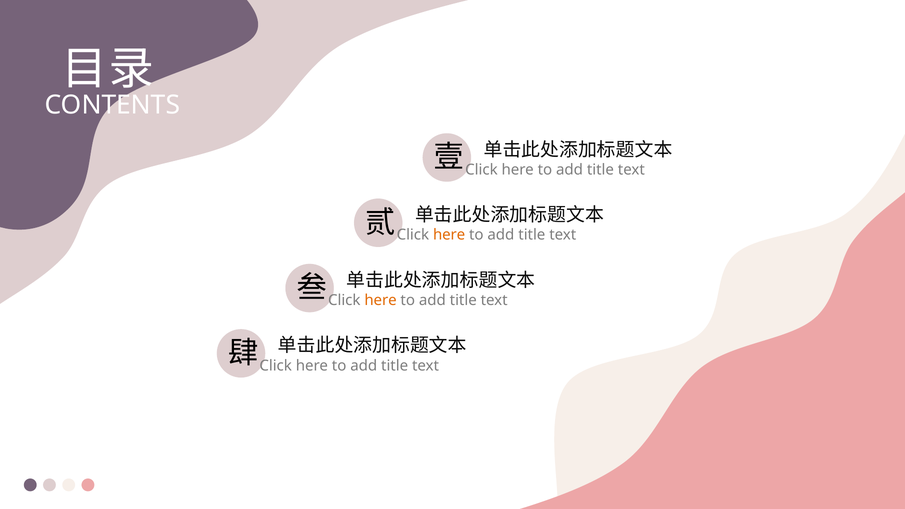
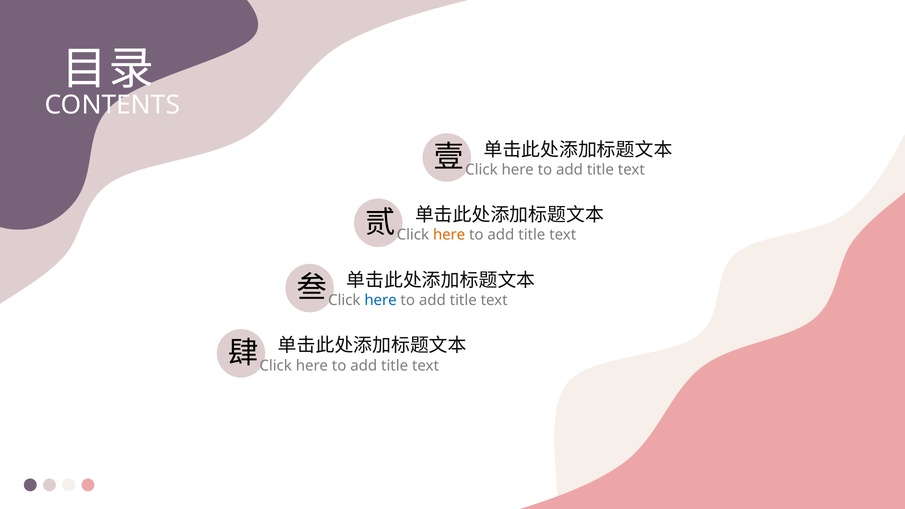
here colour: orange -> blue (381, 300)
